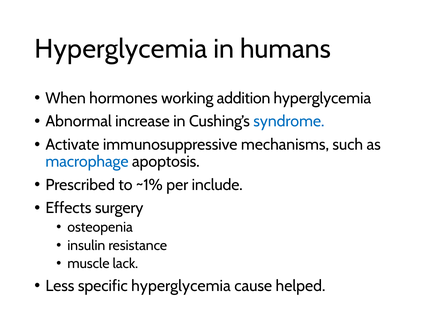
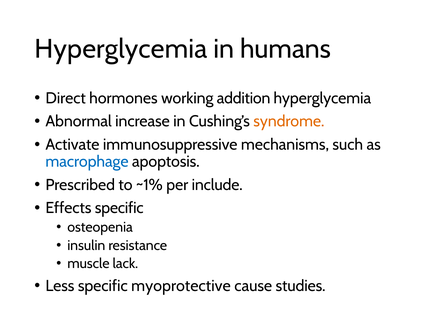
When: When -> Direct (66, 98)
syndrome colour: blue -> orange (289, 121)
Effects surgery: surgery -> specific (119, 208)
specific hyperglycemia: hyperglycemia -> myoprotective (181, 285)
helped: helped -> studies (301, 285)
